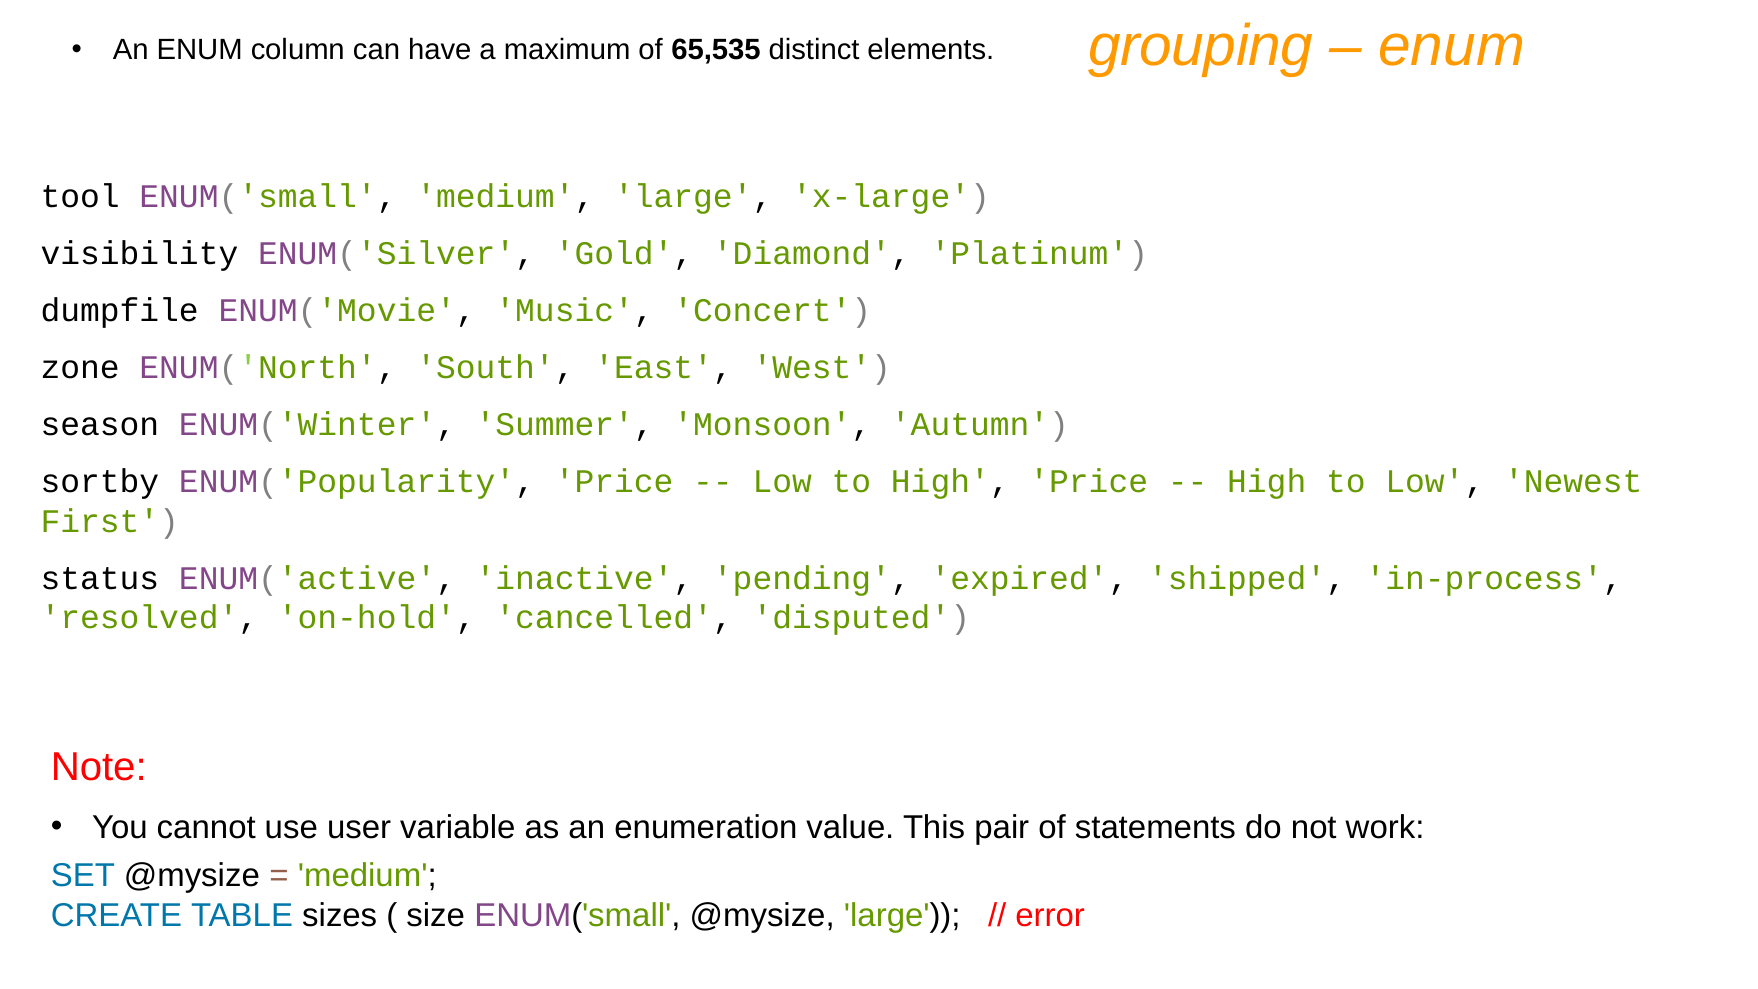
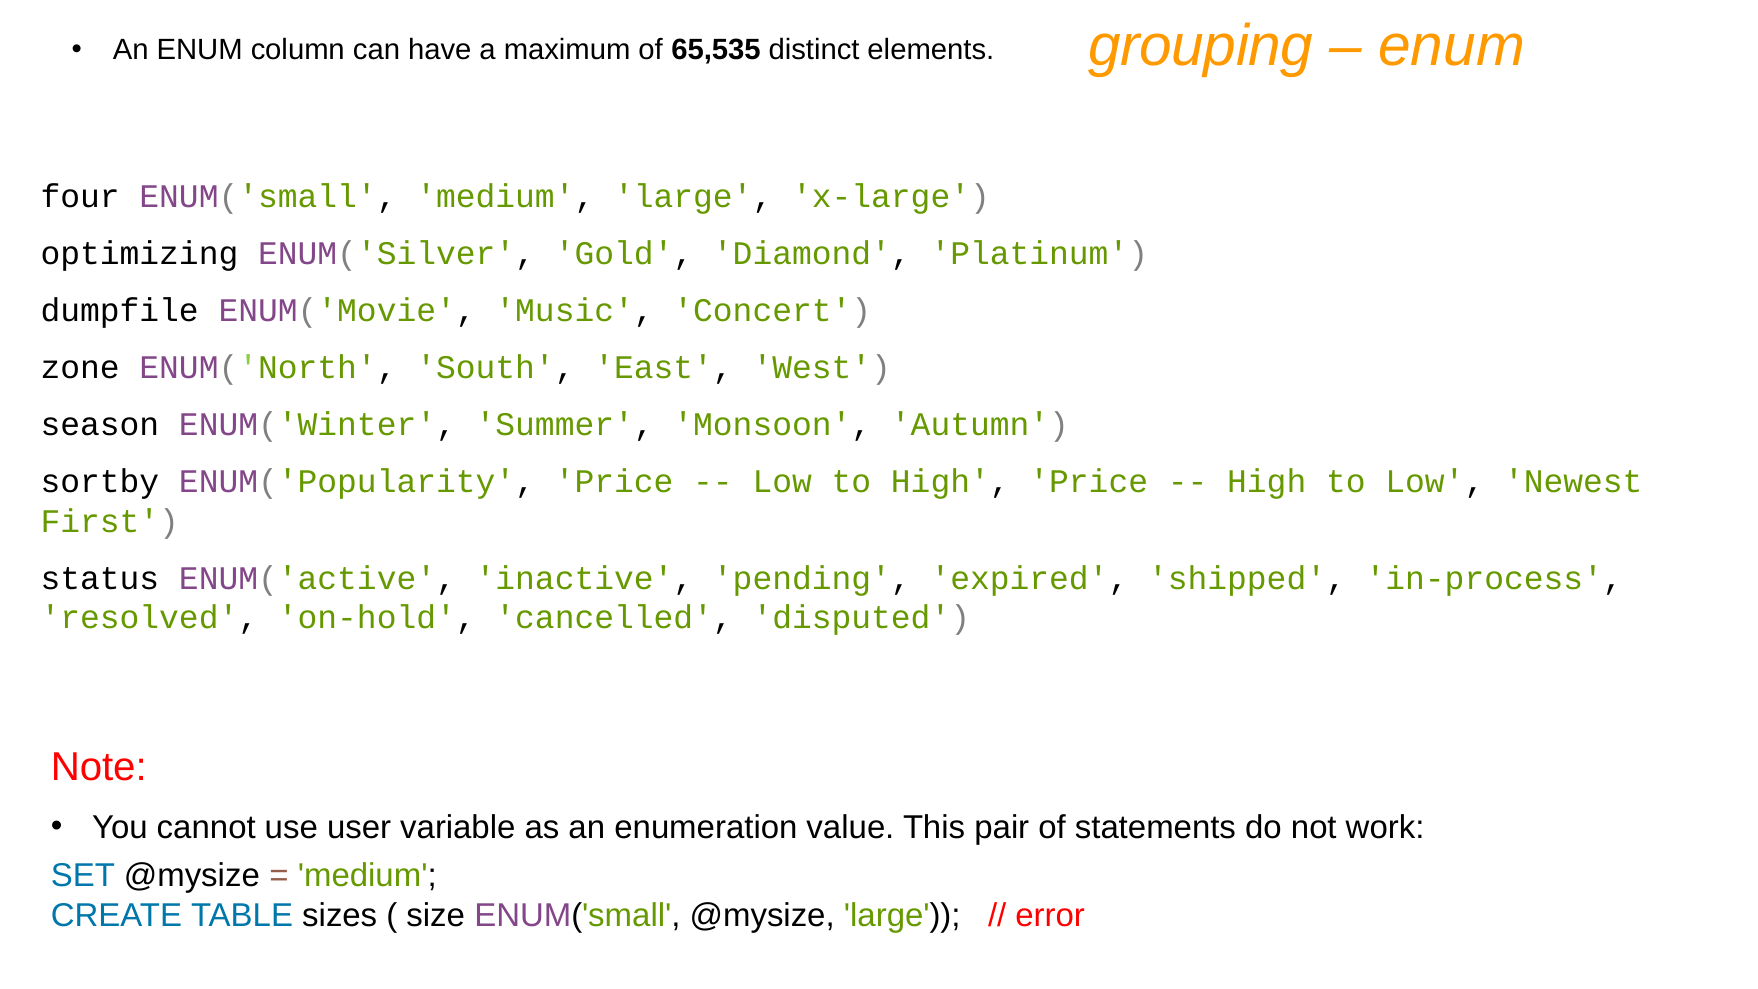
tool: tool -> four (80, 196)
visibility: visibility -> optimizing (139, 253)
